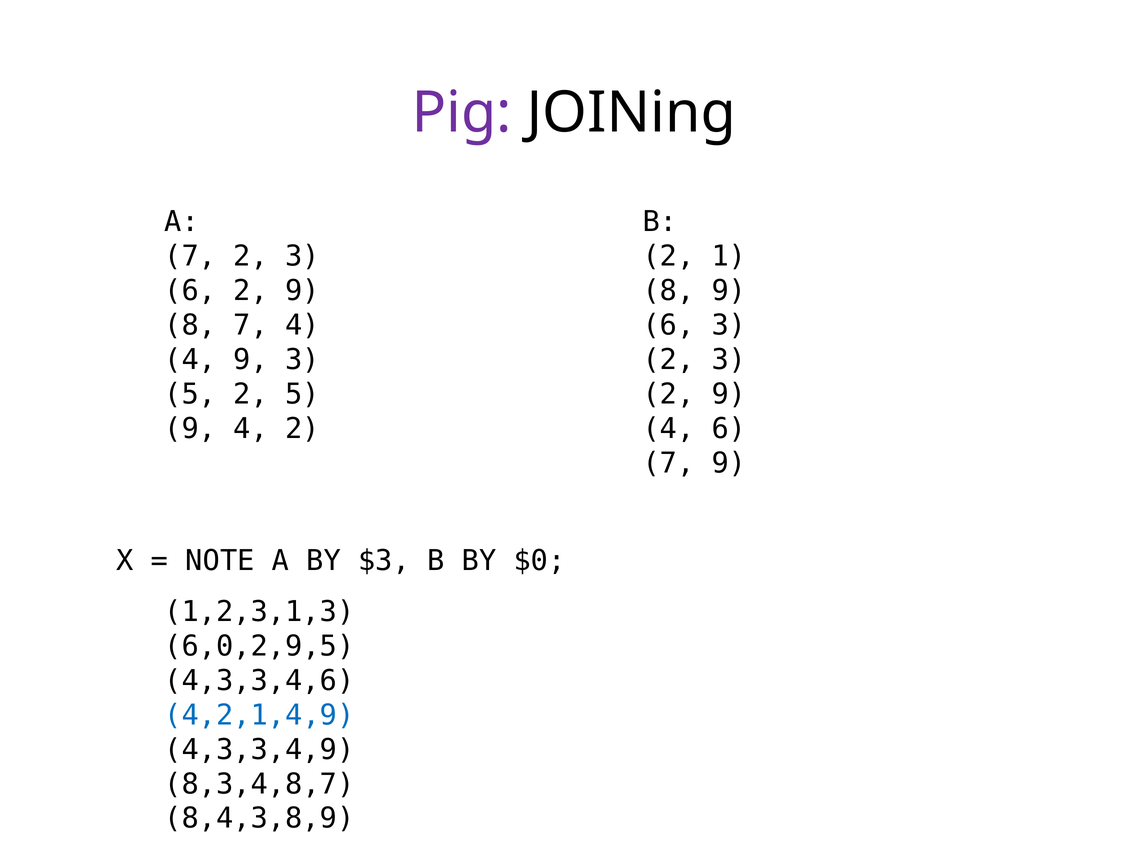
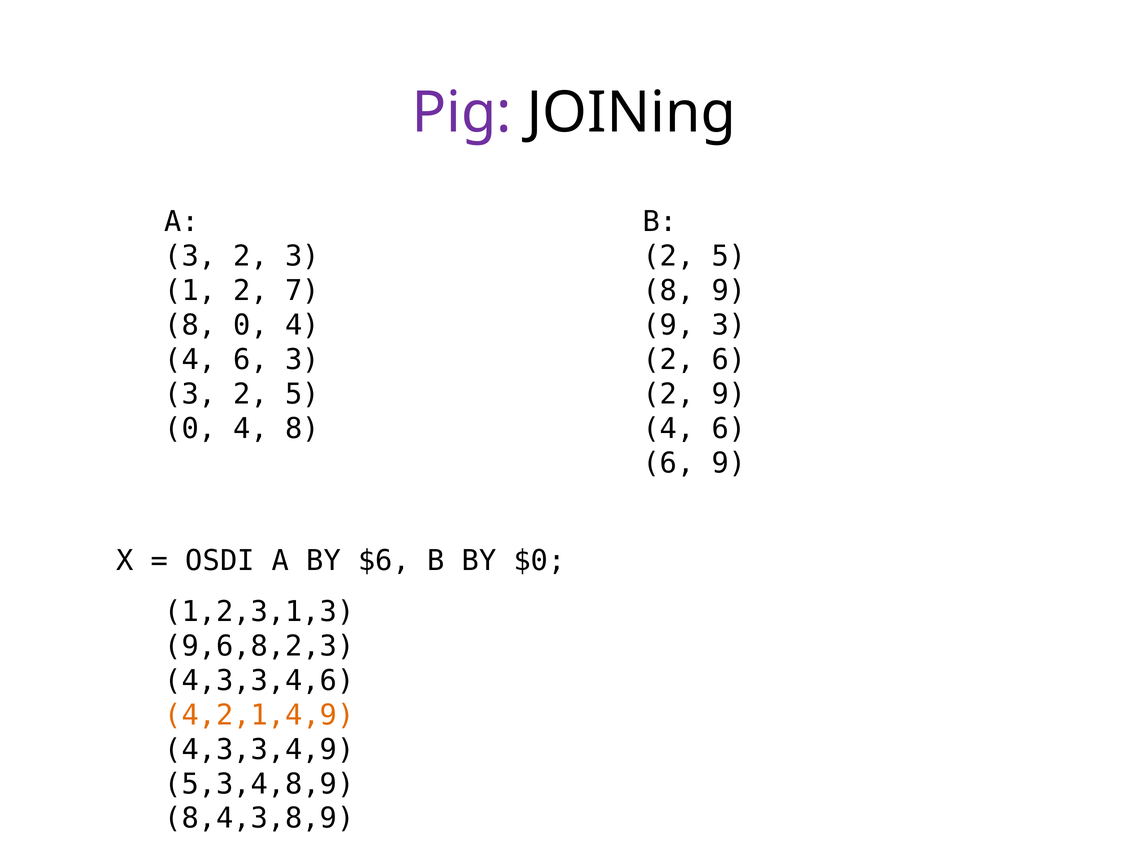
7: 7 -> 3 (190, 256)
1: 1 -> 5 (729, 256)
6: 6 -> 1 (190, 291)
9: 9 -> 7 (302, 291)
8 7: 7 -> 0 (251, 325)
6: 6 -> 9 (669, 325)
9: 9 -> 6 (251, 360)
3: 3 -> 6 (729, 360)
5: 5 -> 3 (190, 394)
9: 9 -> 0 (190, 429)
4 2: 2 -> 8 (302, 429)
7: 7 -> 6 (669, 463)
NOTE: NOTE -> OSDI (220, 561)
$3: $3 -> $6 (384, 561)
6,0,2,9,5: 6,0,2,9,5 -> 9,6,8,2,3 (259, 646)
4,2,1,4,9 colour: blue -> orange (259, 715)
8,3,4,8,7: 8,3,4,8,7 -> 5,3,4,8,9 (259, 784)
